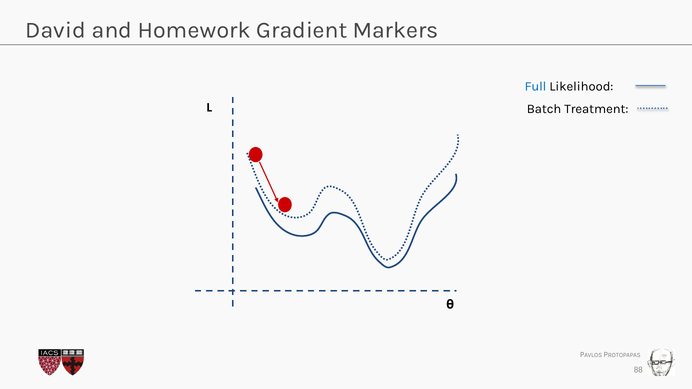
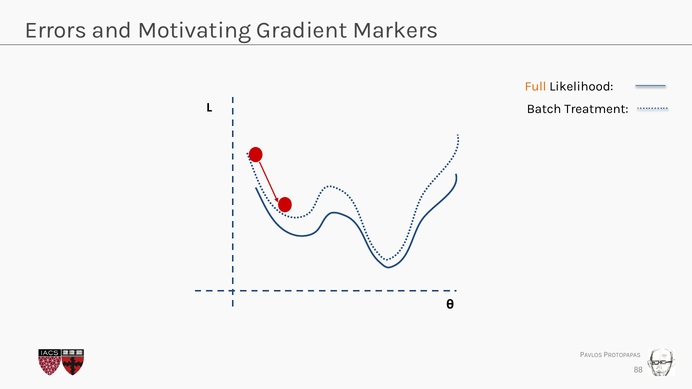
David: David -> Errors (56, 30)
Homework: Homework -> Motivating (194, 30)
Full colour: blue -> orange (536, 86)
